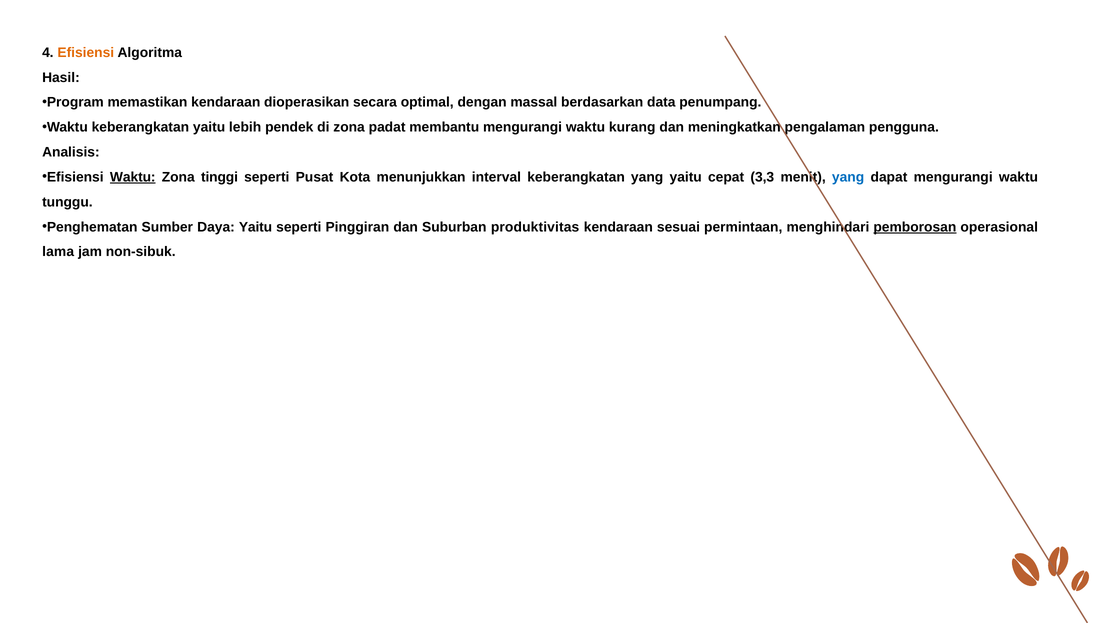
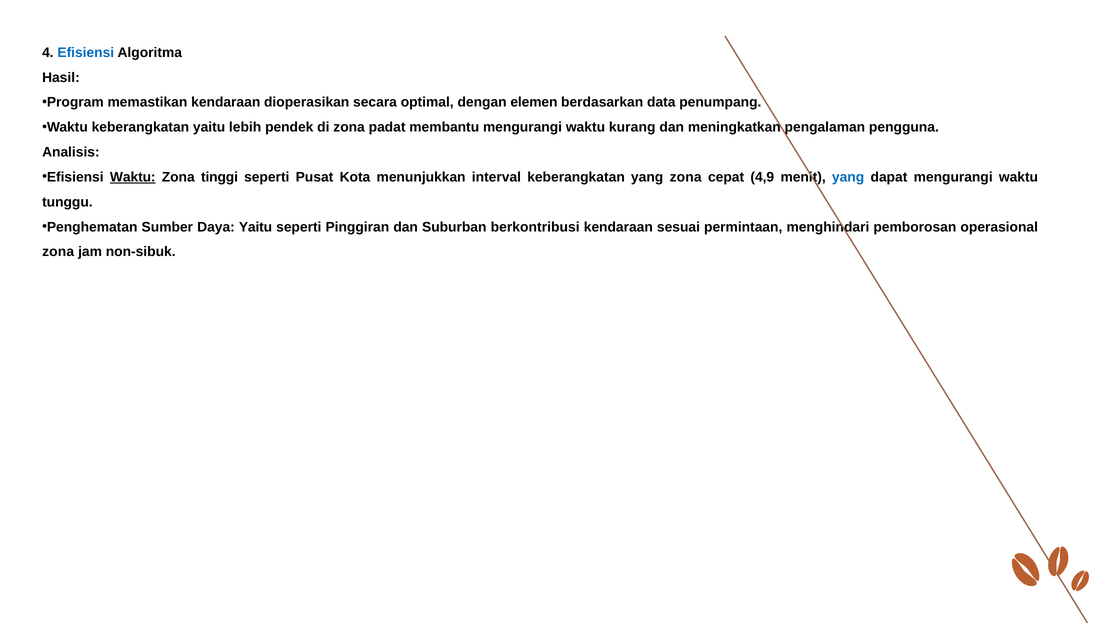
Efisiensi colour: orange -> blue (86, 53)
massal: massal -> elemen (534, 102)
yang yaitu: yaitu -> zona (686, 177)
3,3: 3,3 -> 4,9 (762, 177)
produktivitas: produktivitas -> berkontribusi (535, 227)
pemborosan underline: present -> none (915, 227)
lama: lama -> zona (58, 252)
